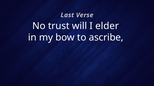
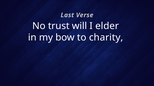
ascribe: ascribe -> charity (106, 38)
